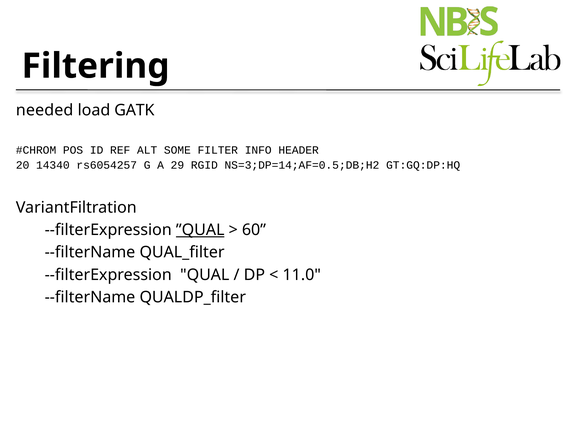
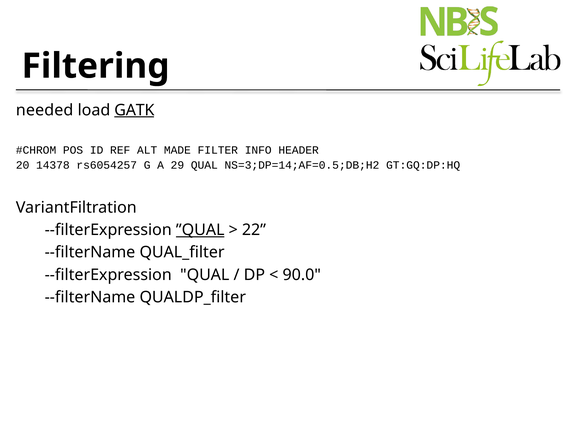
GATK underline: none -> present (134, 110)
SOME: SOME -> MADE (177, 150)
14340: 14340 -> 14378 (53, 165)
29 RGID: RGID -> QUAL (204, 165)
60: 60 -> 22 (254, 230)
11.0: 11.0 -> 90.0 (302, 275)
